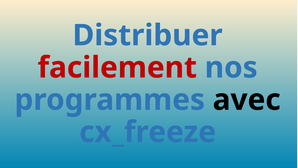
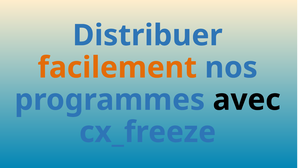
facilement colour: red -> orange (117, 68)
